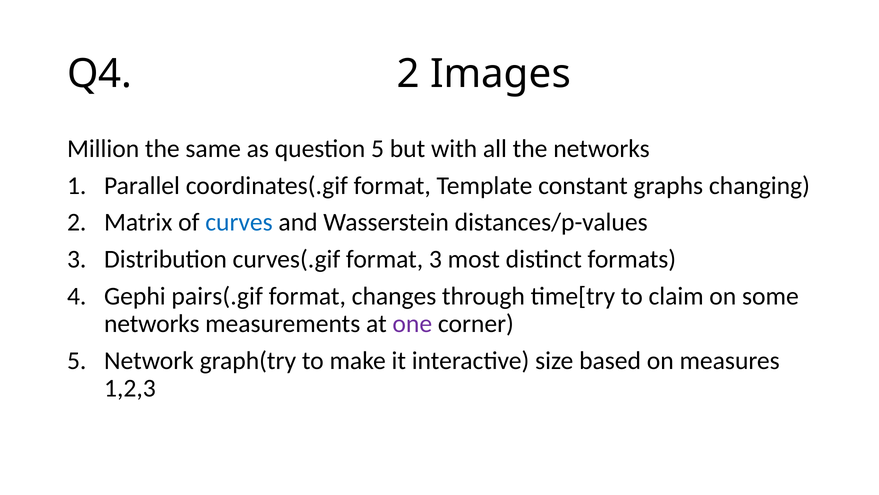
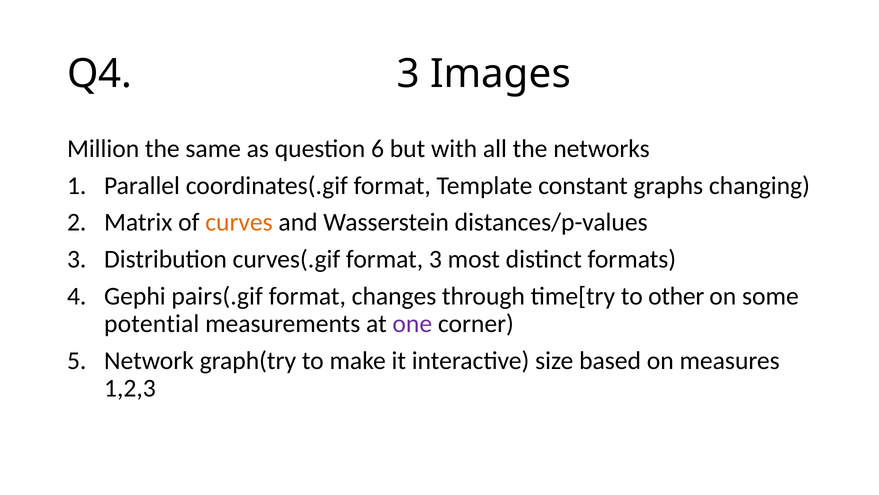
Q4 2: 2 -> 3 (408, 74)
question 5: 5 -> 6 (378, 149)
curves colour: blue -> orange (239, 222)
claim: claim -> other (676, 296)
networks: networks -> potential (152, 323)
